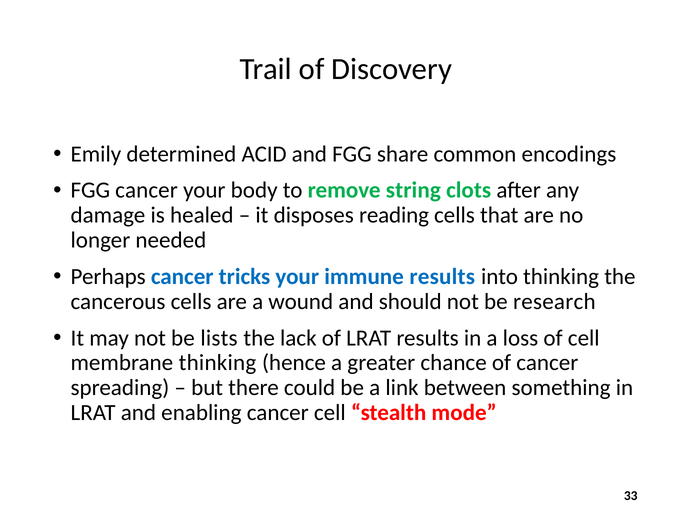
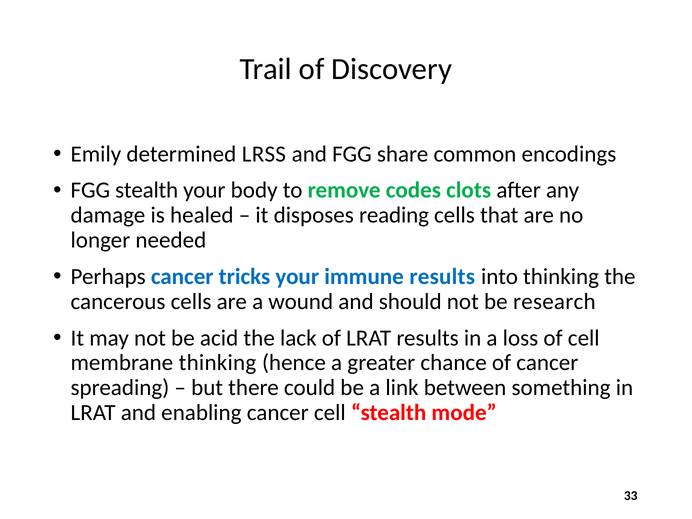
ACID: ACID -> LRSS (264, 154)
FGG cancer: cancer -> stealth (147, 190)
string: string -> codes (413, 190)
lists: lists -> acid (219, 338)
